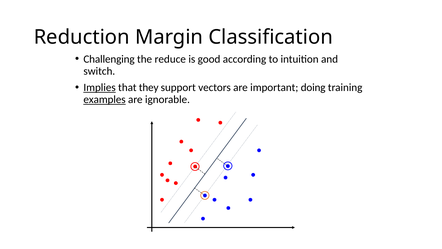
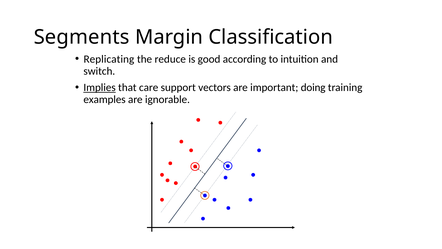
Reduction: Reduction -> Segments (82, 37)
Challenging: Challenging -> Replicating (109, 59)
they: they -> care (149, 87)
examples underline: present -> none (105, 99)
